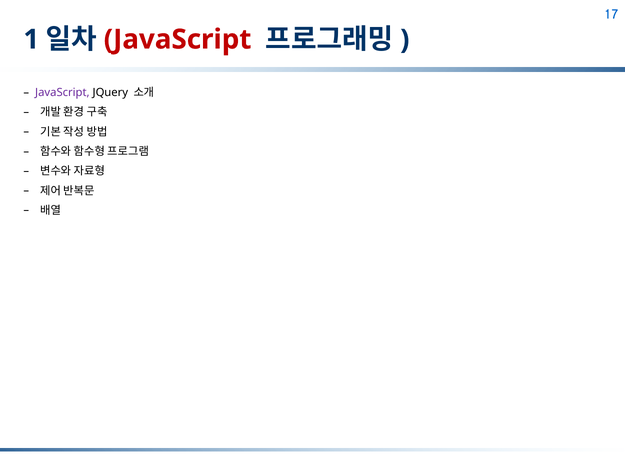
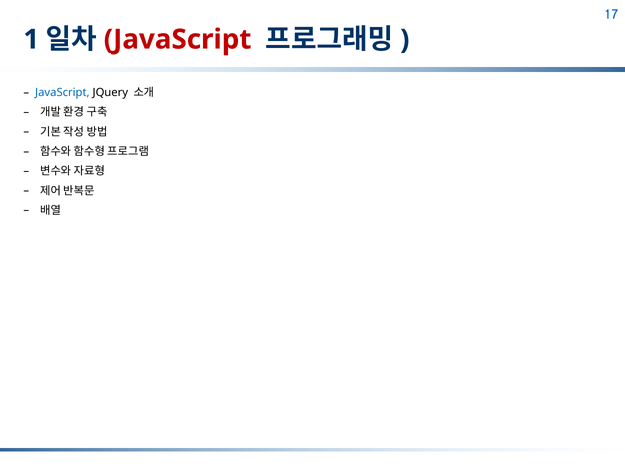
JavaScript colour: purple -> blue (62, 93)
